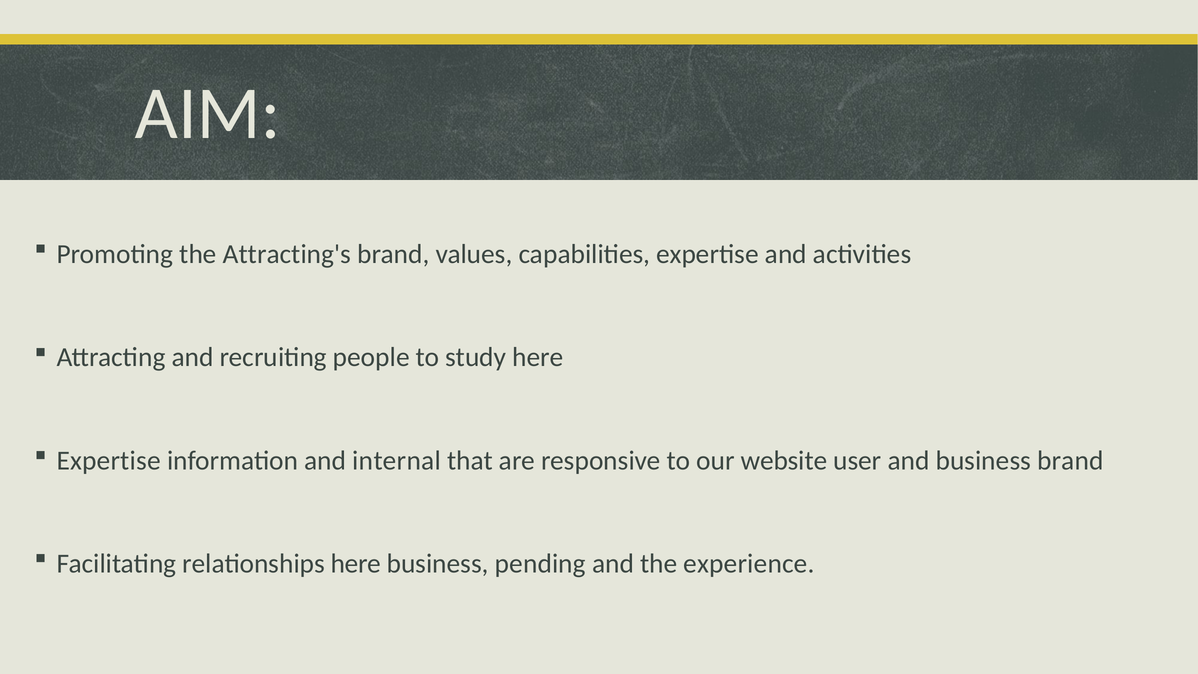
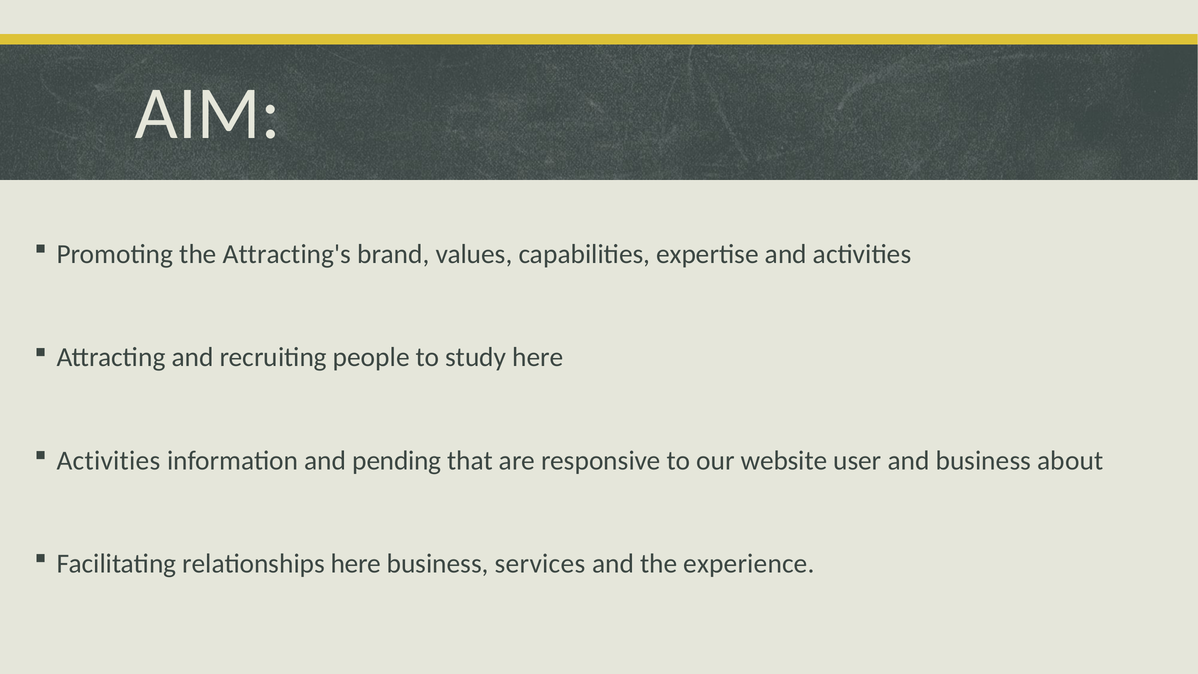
Expertise: Expertise -> Activities (109, 461)
internal: internal -> pending (397, 461)
business brand: brand -> about (1070, 461)
pending: pending -> services (540, 564)
